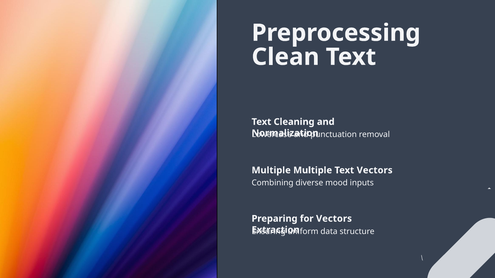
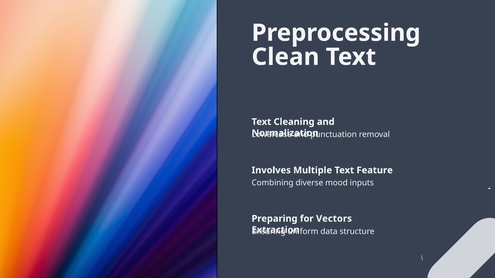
Multiple: Multiple -> Involves (271, 170)
Text Vectors: Vectors -> Feature (375, 170)
